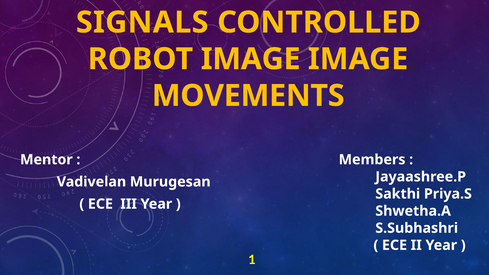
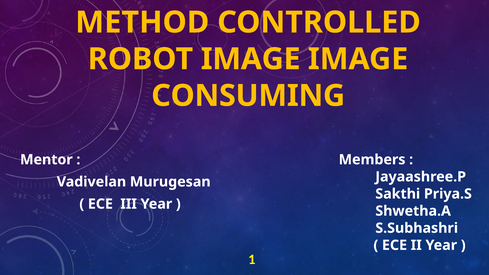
SIGNALS: SIGNALS -> METHOD (142, 22)
MOVEMENTS: MOVEMENTS -> CONSUMING (248, 96)
